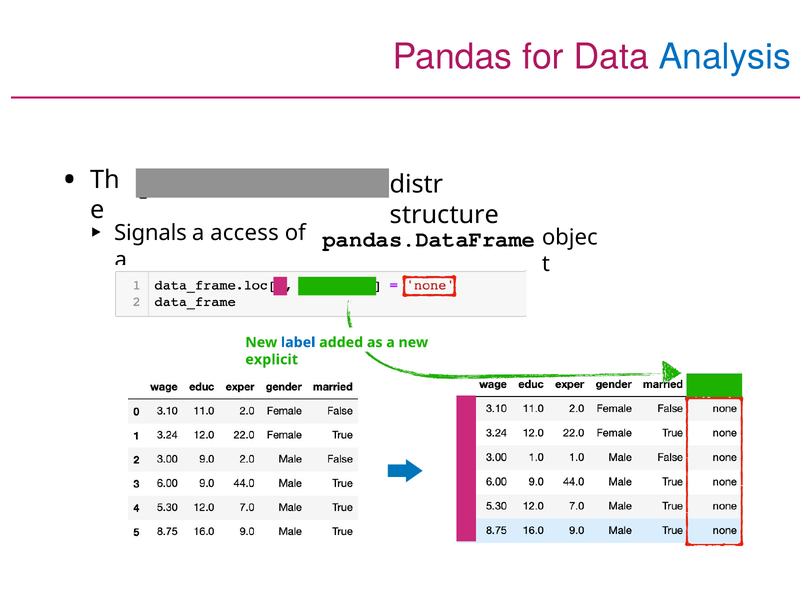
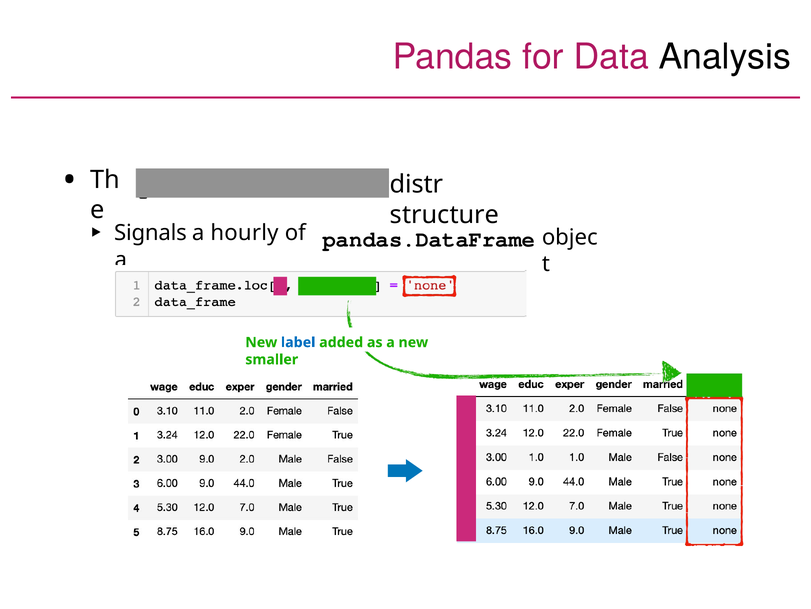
Analysis colour: blue -> black (725, 57)
access: access -> hourly (244, 233)
explicit: explicit -> smaller (272, 359)
